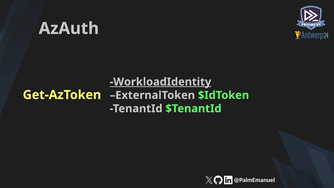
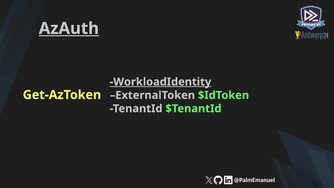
AzAuth underline: none -> present (69, 28)
